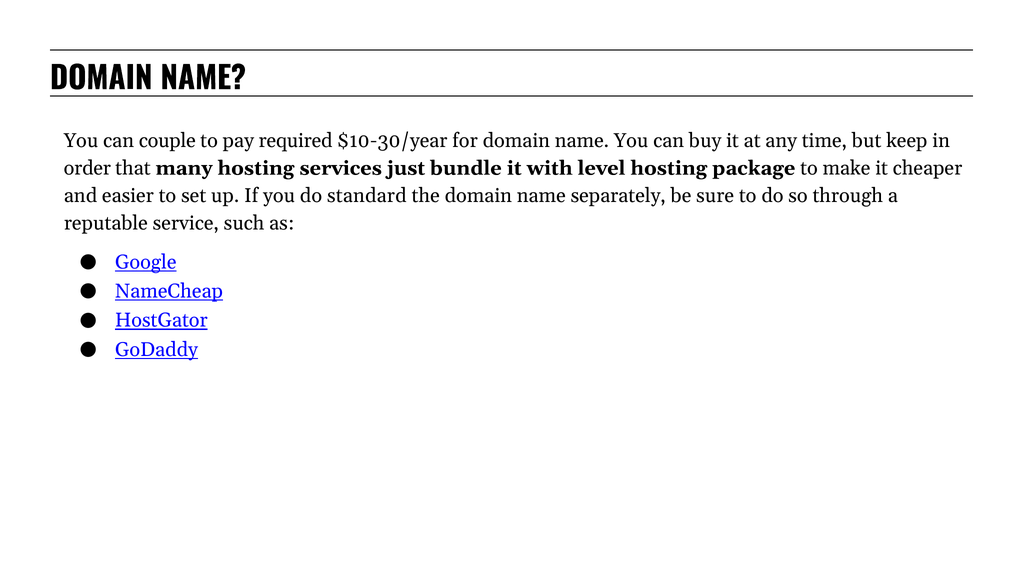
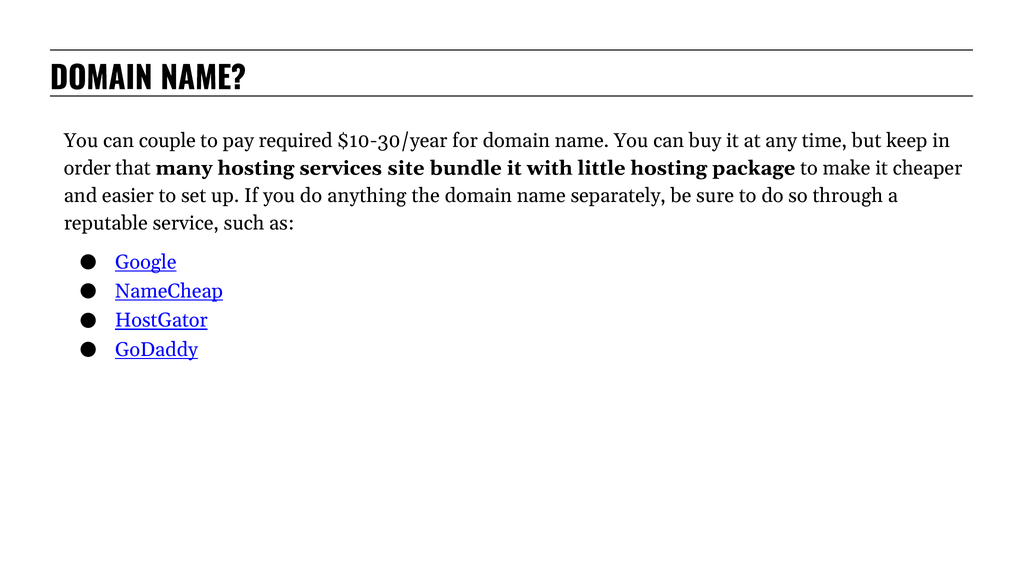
just: just -> site (406, 168)
level: level -> little (602, 168)
standard: standard -> anything (367, 196)
